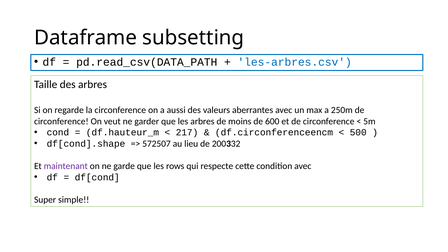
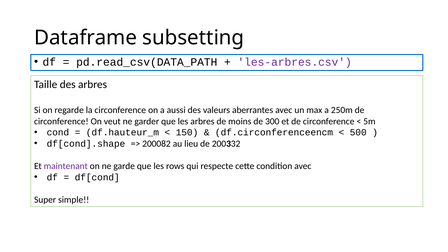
les-arbres.csv colour: blue -> purple (295, 62)
600: 600 -> 300 (272, 121)
217: 217 -> 150 (187, 133)
572507: 572507 -> 200082 (156, 144)
